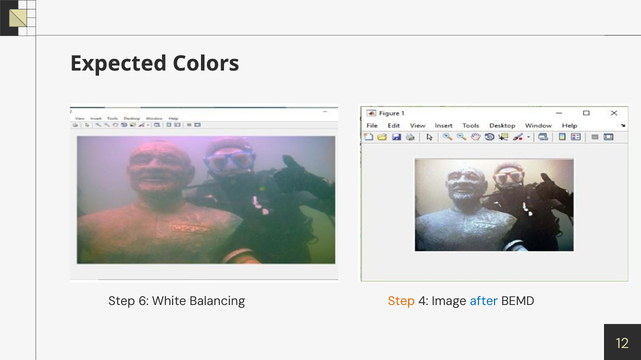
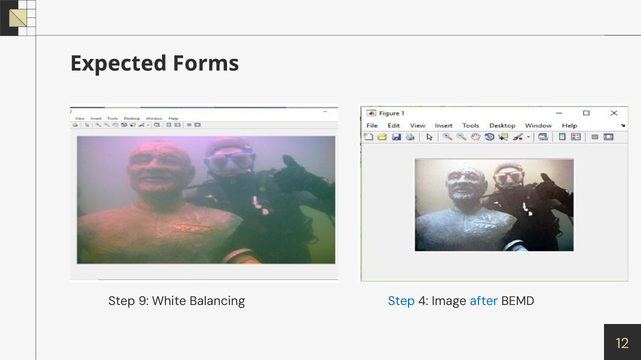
Colors: Colors -> Forms (206, 64)
6: 6 -> 9 (144, 302)
Step colour: orange -> blue (401, 302)
